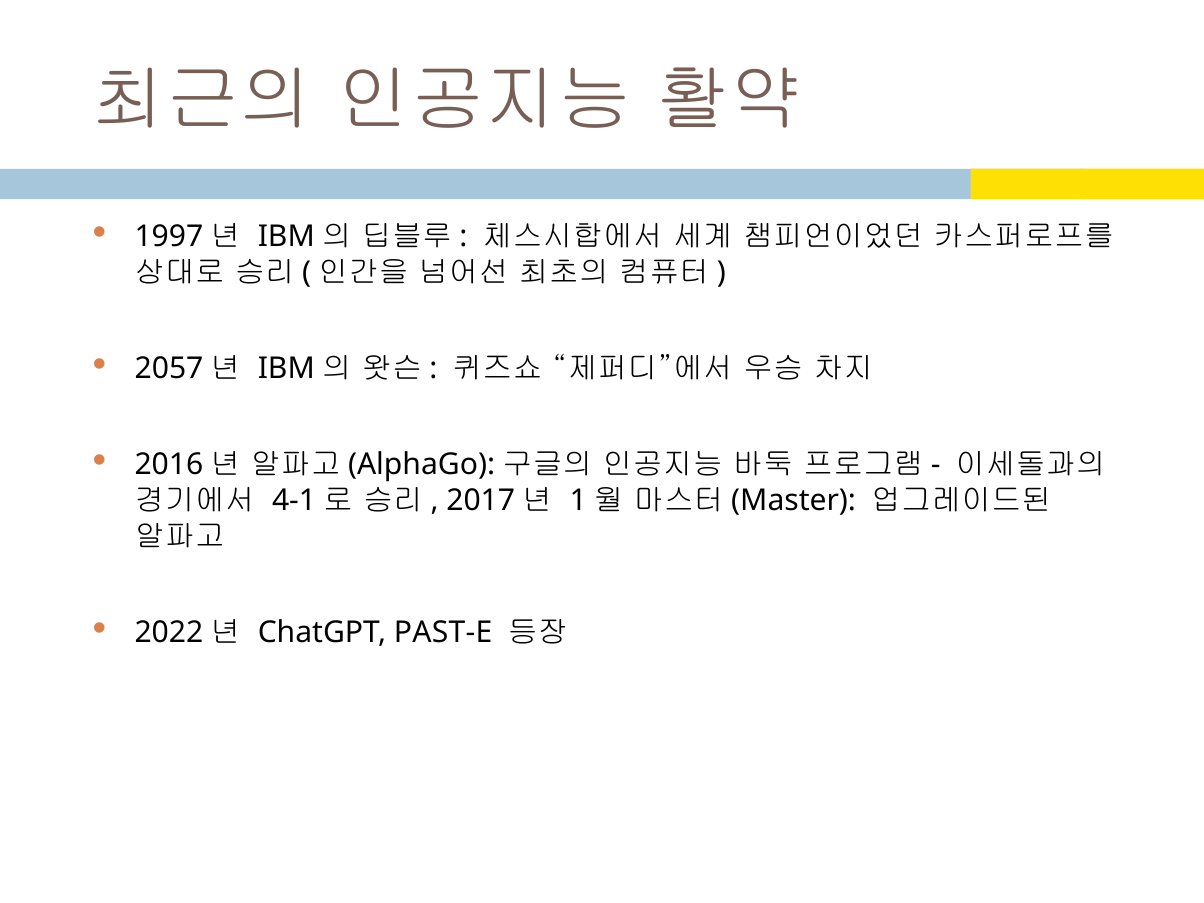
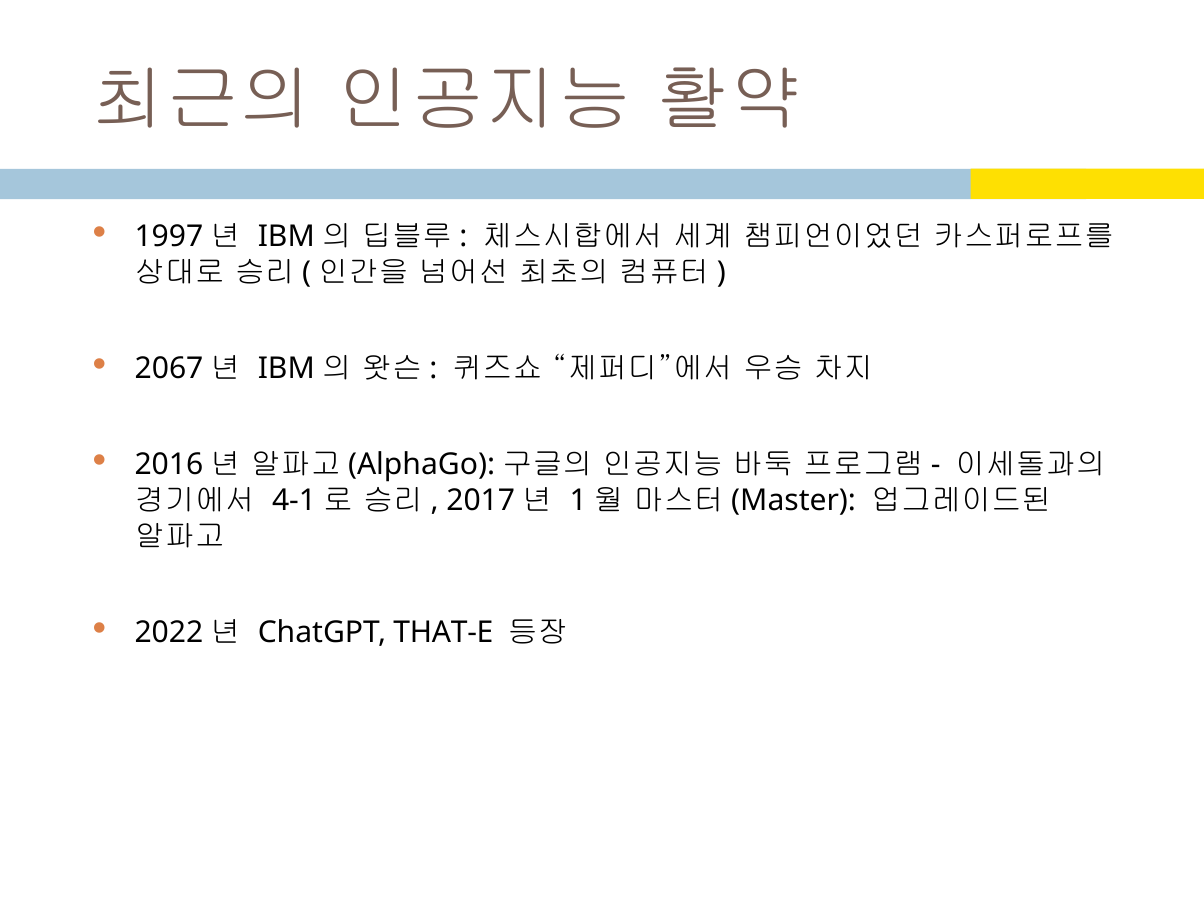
2057: 2057 -> 2067 (169, 369)
PAST-E: PAST-E -> THAT-E (443, 632)
